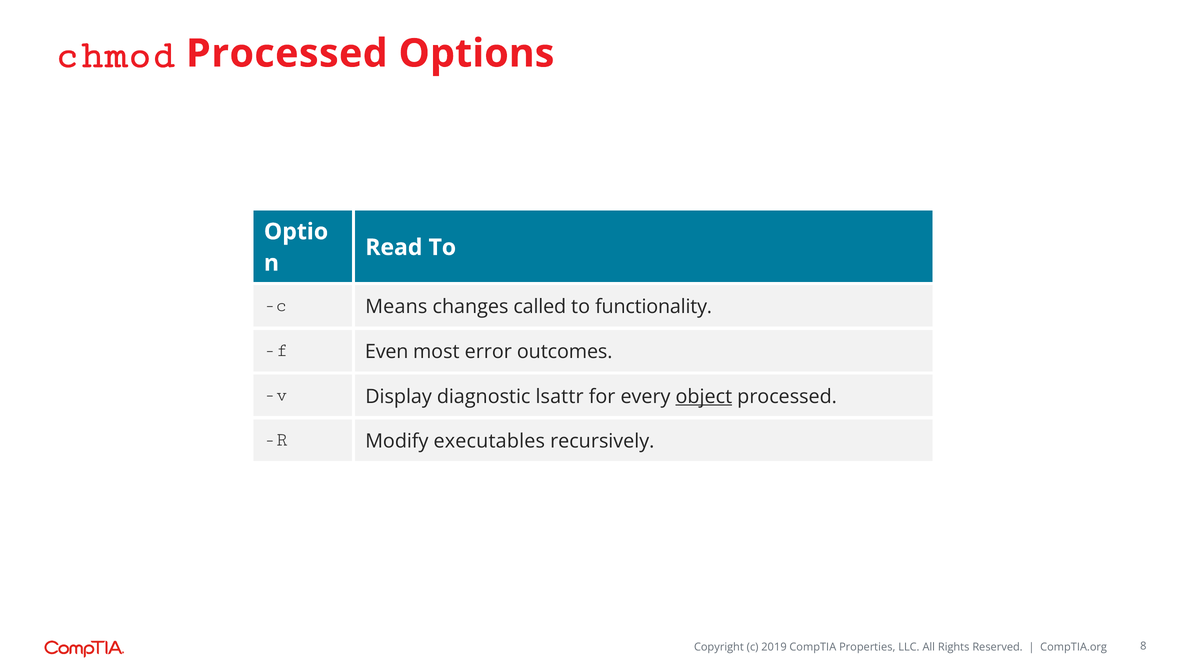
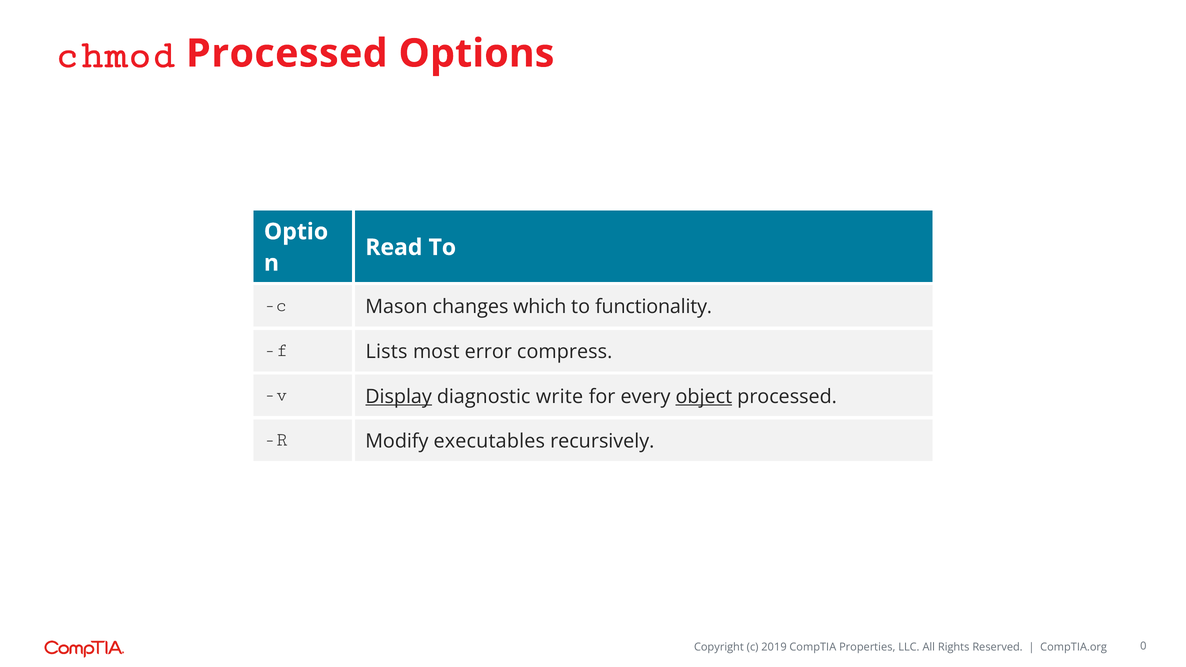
Means: Means -> Mason (396, 307)
called: called -> which (540, 307)
Even: Even -> Lists (387, 352)
outcomes: outcomes -> compress (565, 352)
Display underline: none -> present (399, 397)
lsattr: lsattr -> write (560, 397)
8: 8 -> 0 (1143, 646)
